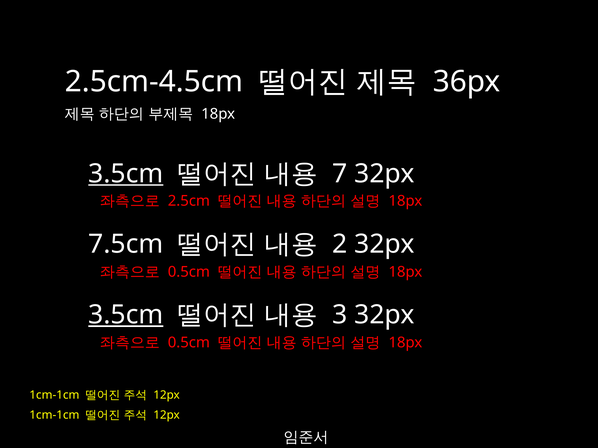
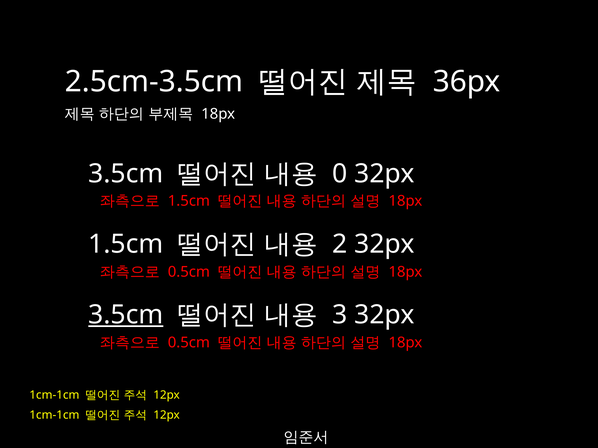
2.5cm-4.5cm: 2.5cm-4.5cm -> 2.5cm-3.5cm (154, 82)
3.5cm underline: present -> none (126, 174)
7: 7 -> 0 (340, 174)
2.5cm: 2.5cm -> 1.5cm (189, 201)
7.5cm: 7.5cm -> 1.5cm (126, 244)
